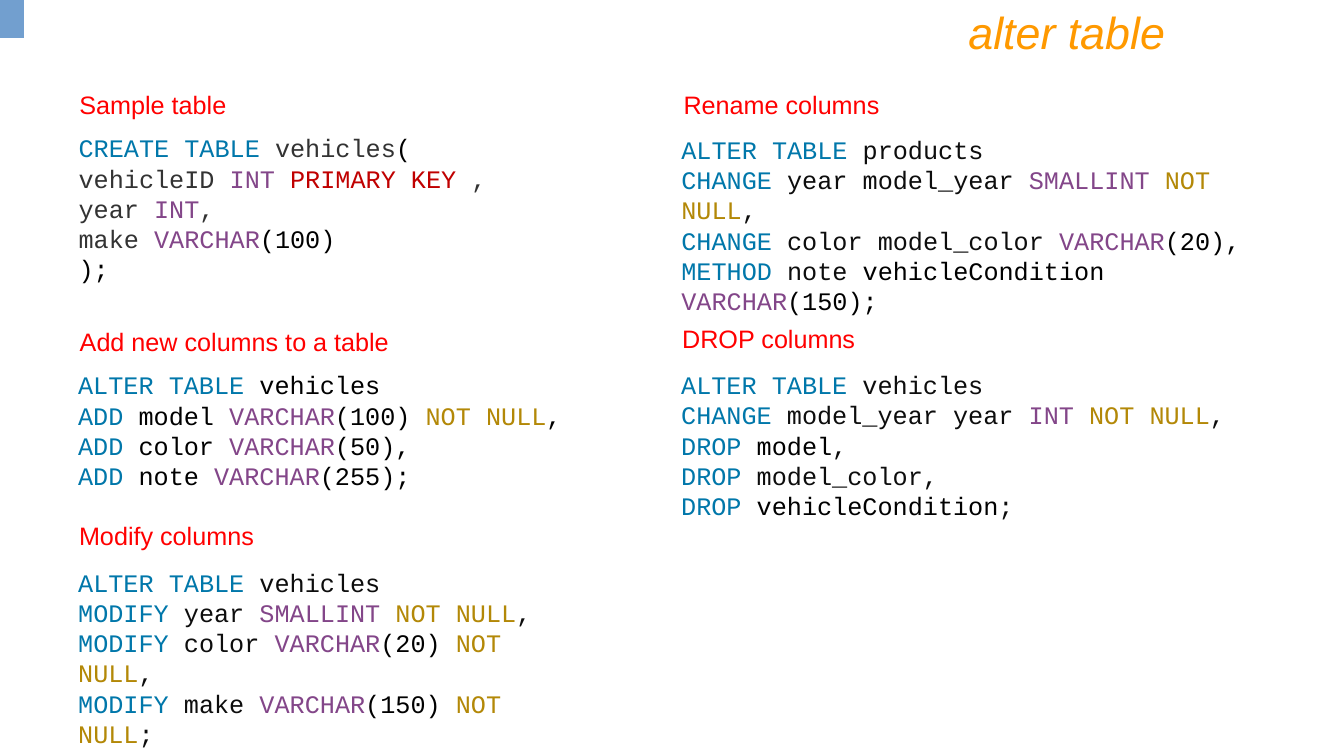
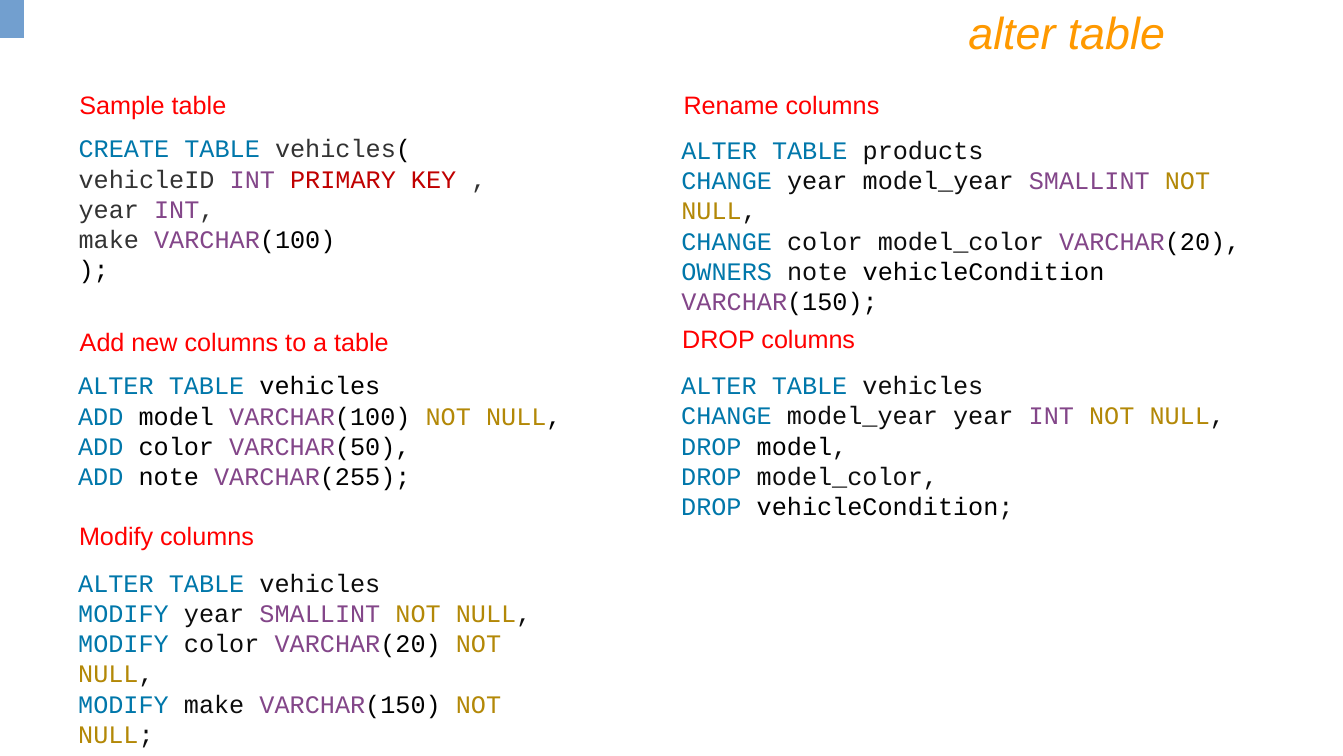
METHOD: METHOD -> OWNERS (727, 272)
